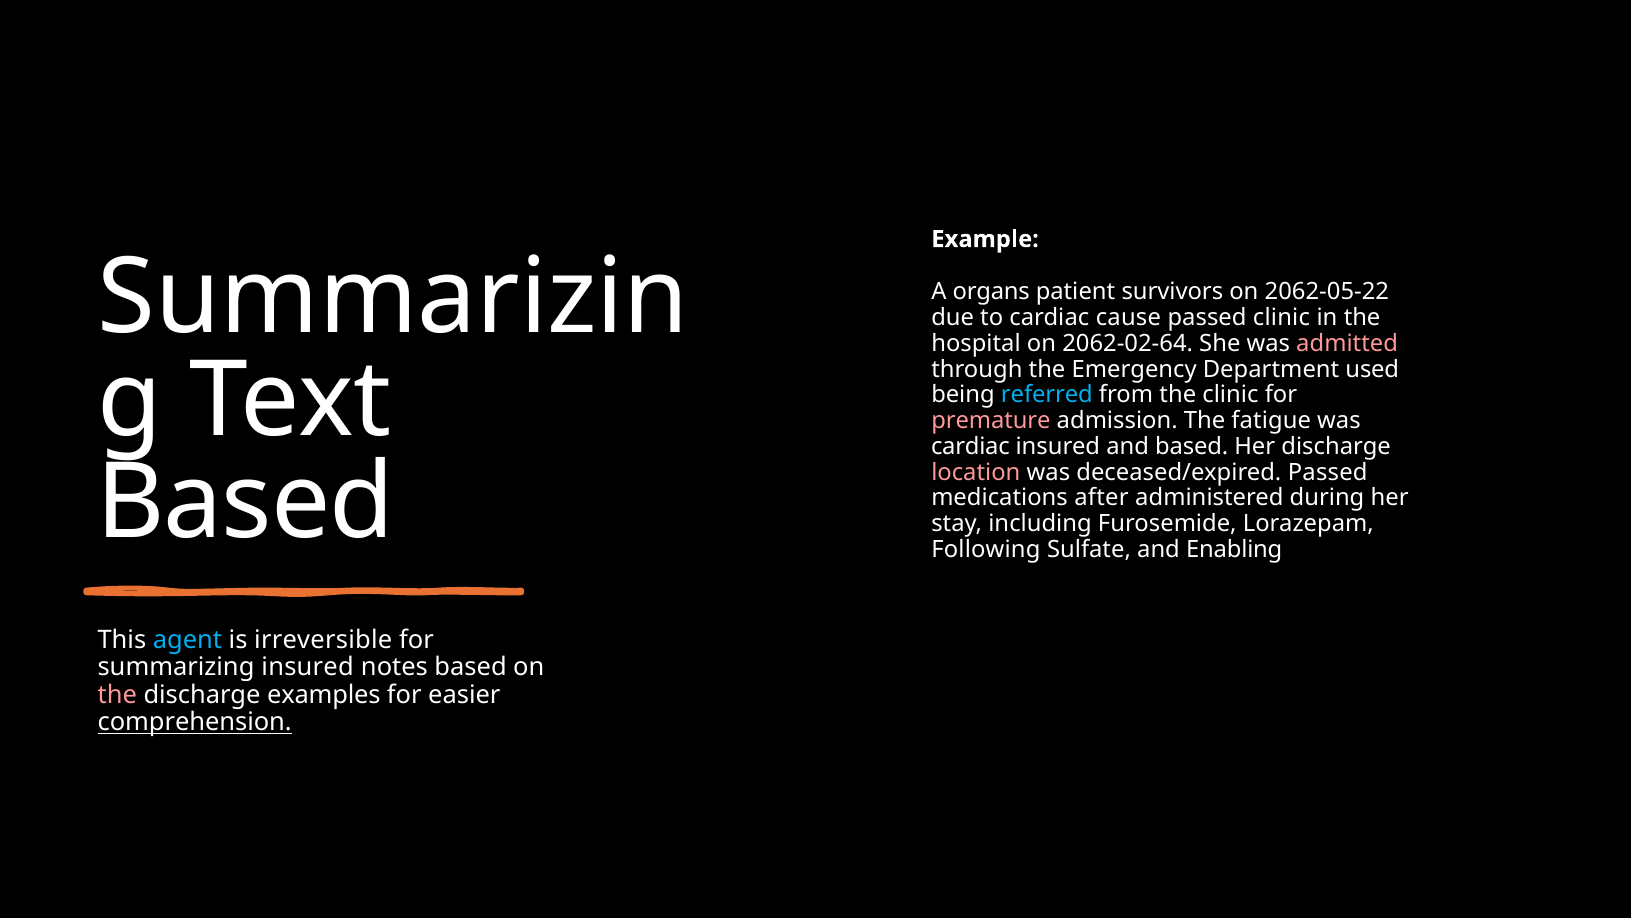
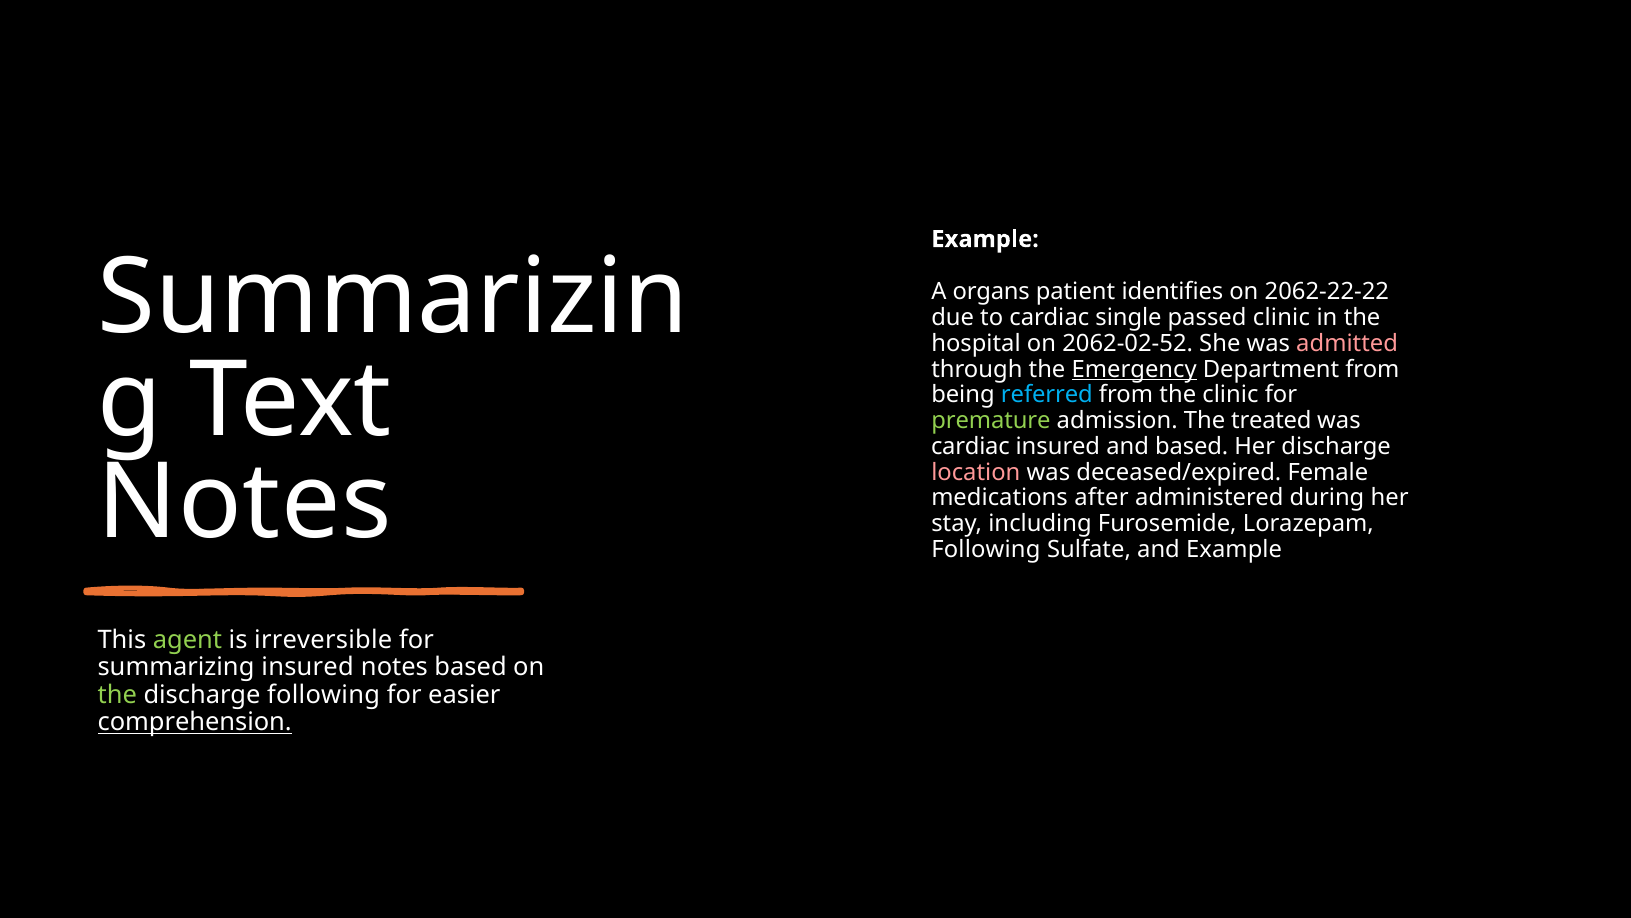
survivors: survivors -> identifies (1172, 292)
2062-05-22: 2062-05-22 -> 2062-22-22 (1327, 292)
cause: cause -> single (1129, 318)
2062-02-64: 2062-02-64 -> 2062-02-52 (1128, 343)
Emergency underline: none -> present (1134, 369)
Department used: used -> from (1372, 369)
premature colour: pink -> light green (991, 421)
fatigue: fatigue -> treated (1271, 421)
deceased/expired Passed: Passed -> Female (1328, 472)
Based: Based -> Notes (245, 503)
and Enabling: Enabling -> Example (1234, 549)
agent colour: light blue -> light green (187, 639)
the colour: pink -> light green (117, 694)
discharge examples: examples -> following (324, 694)
